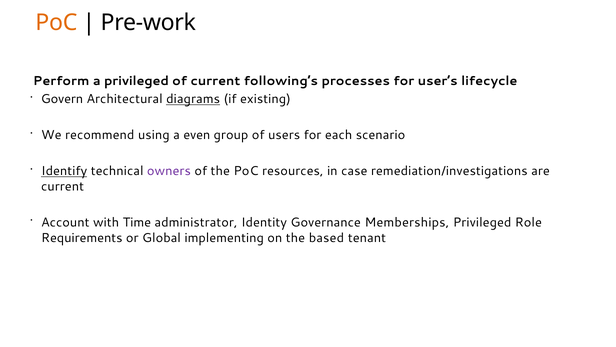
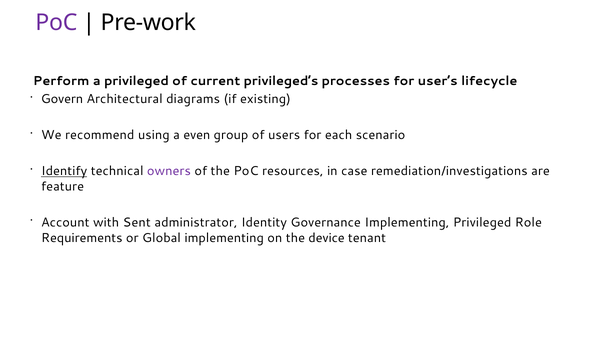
PoC colour: orange -> purple (56, 23)
following’s: following’s -> privileged’s (281, 81)
diagrams underline: present -> none (193, 99)
current: current -> feature (63, 186)
Time: Time -> Sent (137, 222)
Governance Memberships: Memberships -> Implementing (407, 222)
based: based -> device (327, 238)
